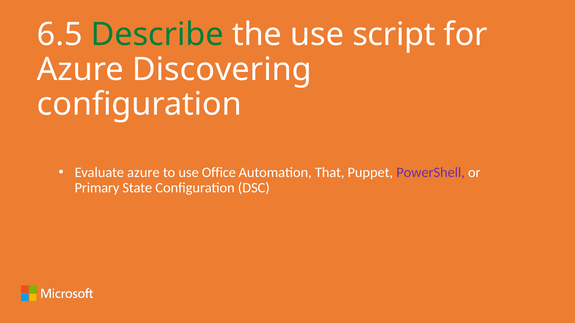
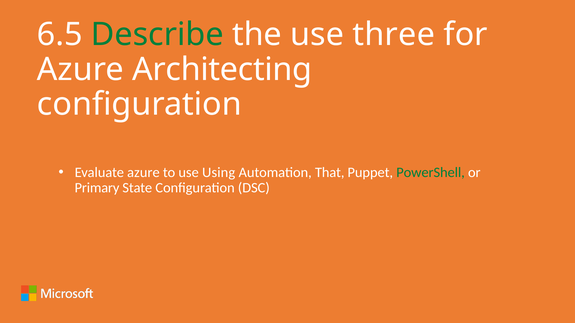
script: script -> three (394, 35)
Discovering: Discovering -> Architecting (222, 69)
Office: Office -> Using (219, 173)
PowerShell colour: purple -> green (431, 173)
